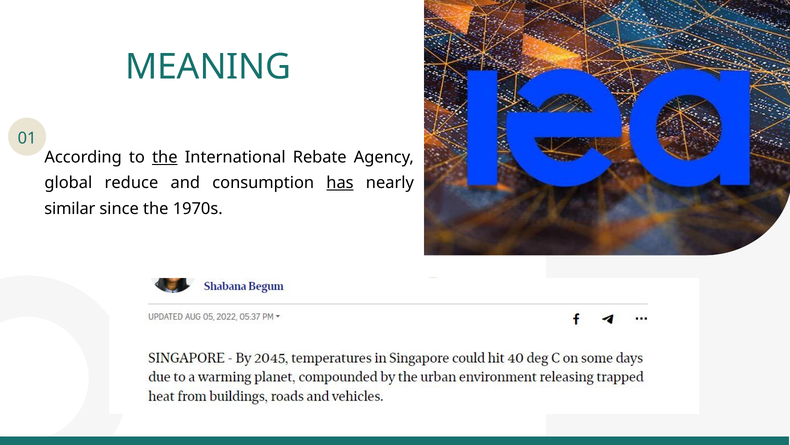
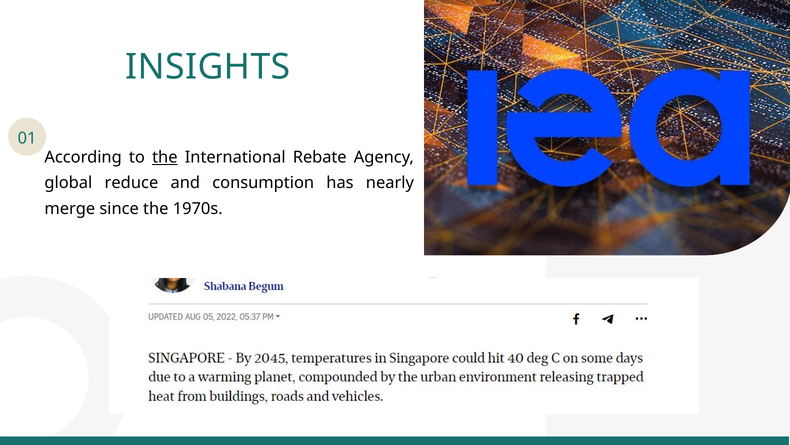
MEANING: MEANING -> INSIGHTS (208, 67)
has underline: present -> none (340, 183)
similar: similar -> merge (70, 208)
